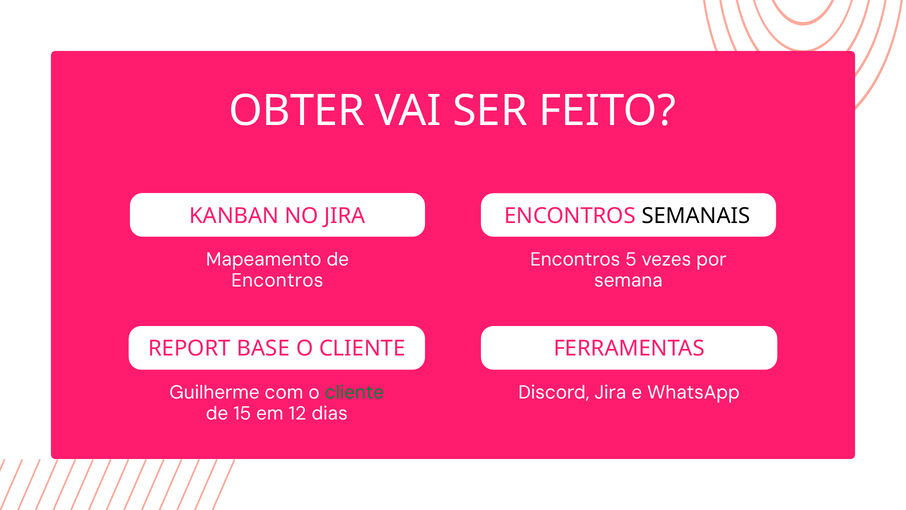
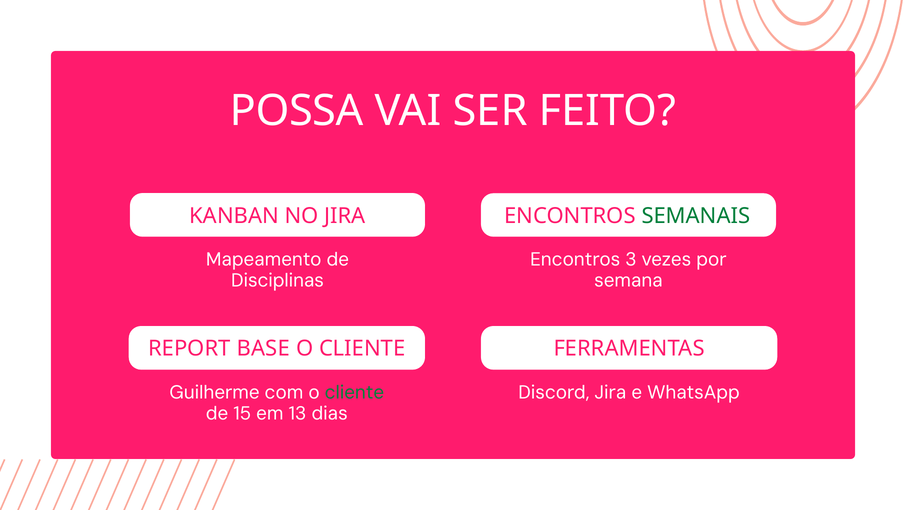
OBTER: OBTER -> POSSA (297, 111)
SEMANAIS colour: black -> green (696, 216)
5: 5 -> 3 (631, 260)
Encontros: Encontros -> Disciplinas (278, 280)
12: 12 -> 13 (297, 413)
